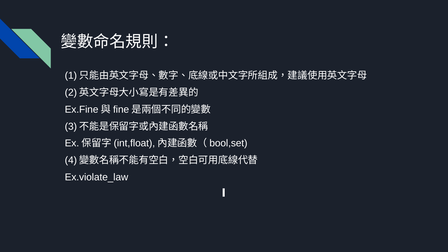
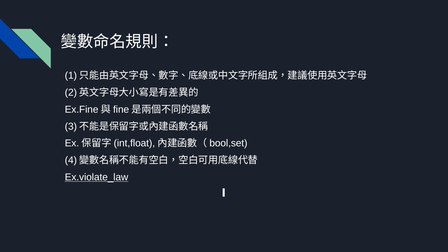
Ex.violate_law underline: none -> present (97, 177)
